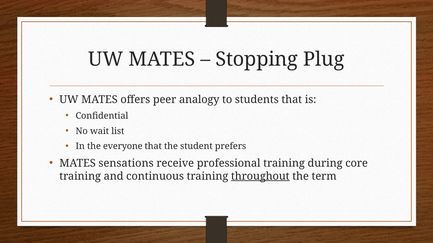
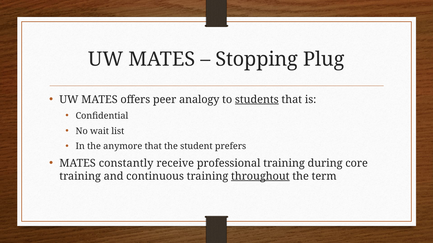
students underline: none -> present (257, 100)
everyone: everyone -> anymore (123, 147)
sensations: sensations -> constantly (126, 164)
